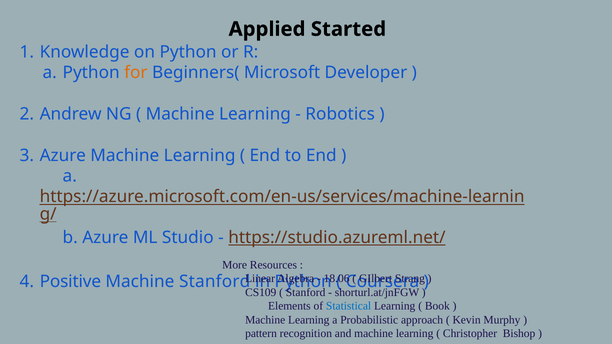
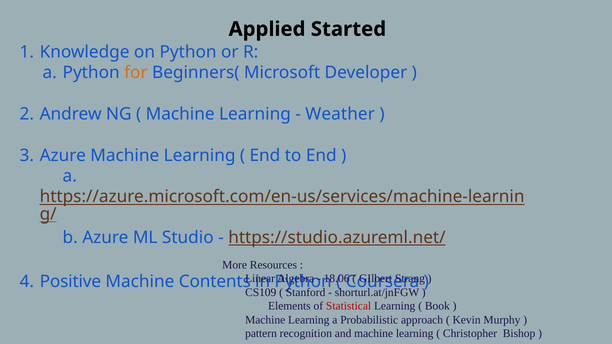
Robotics: Robotics -> Weather (340, 114)
Machine Stanford: Stanford -> Contents (215, 282)
Statistical colour: blue -> red (349, 306)
